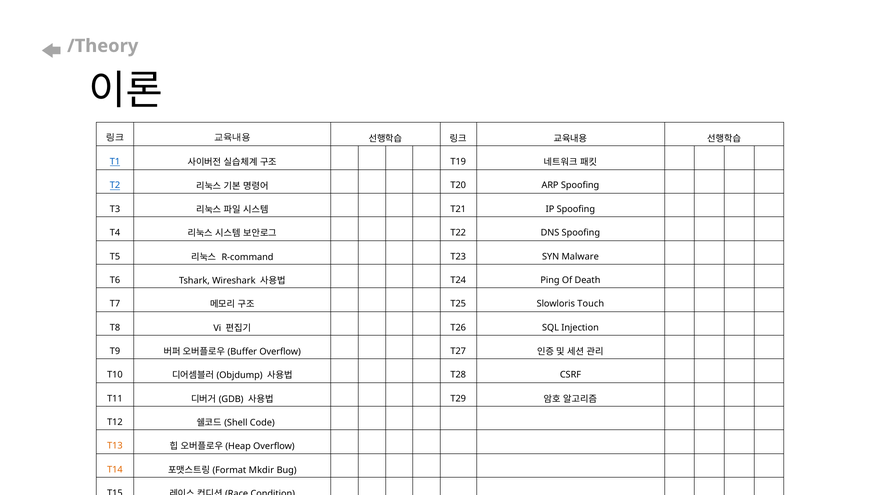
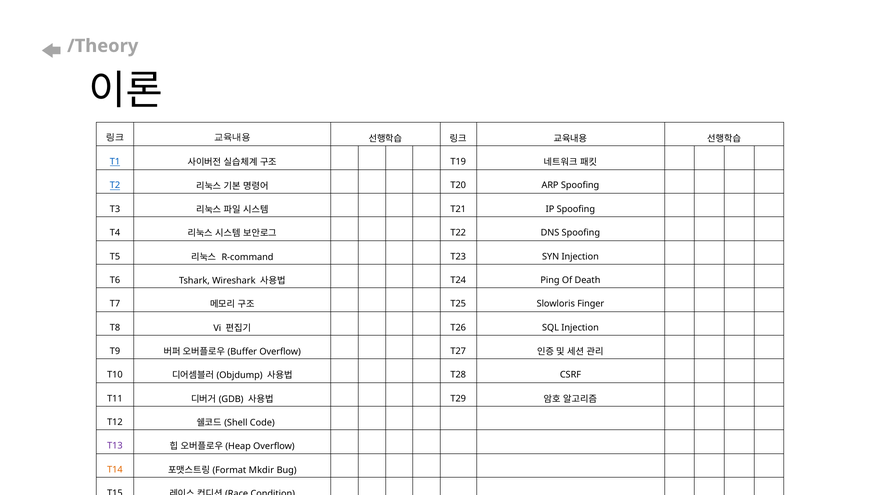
SYN Malware: Malware -> Injection (580, 256)
Touch: Touch -> Finger (591, 304)
T13 colour: orange -> purple (115, 446)
